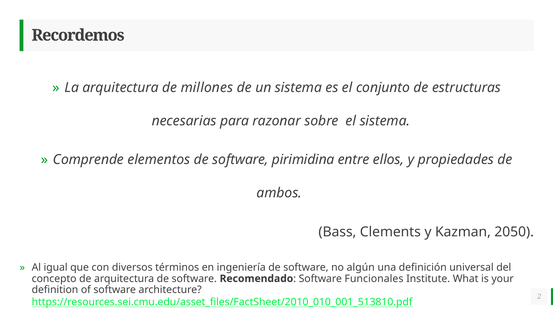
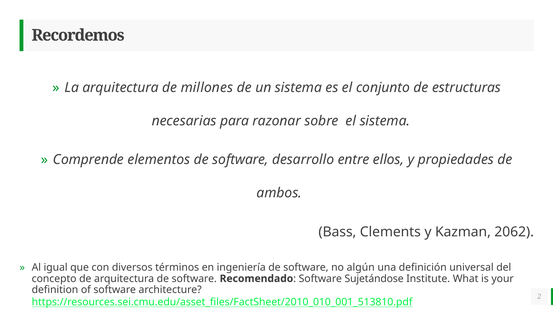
pirimidina: pirimidina -> desarrollo (303, 160)
2050: 2050 -> 2062 (514, 232)
Funcionales: Funcionales -> Sujetándose (374, 279)
